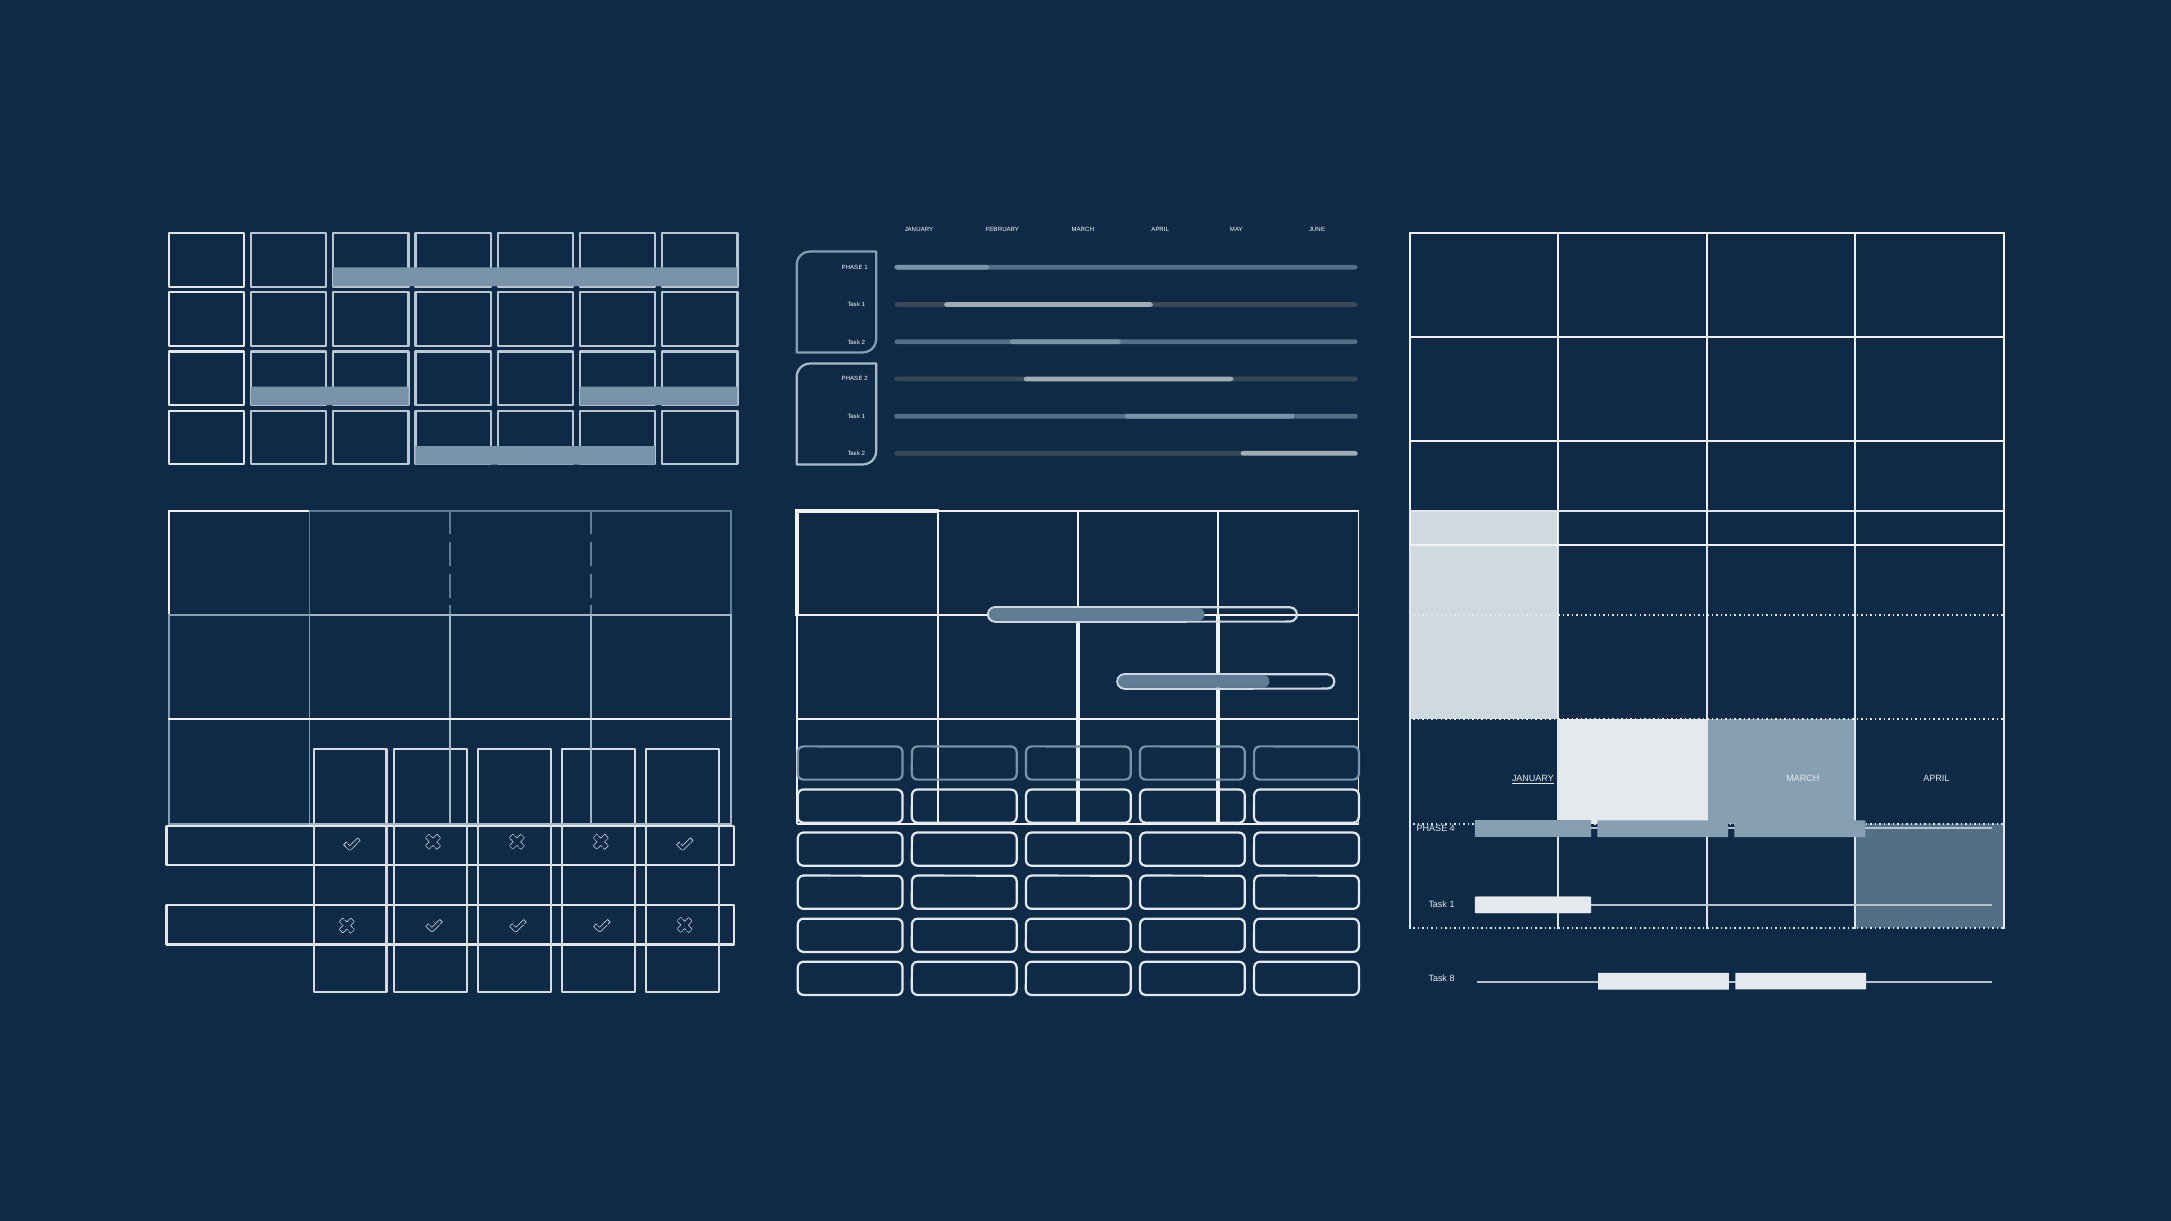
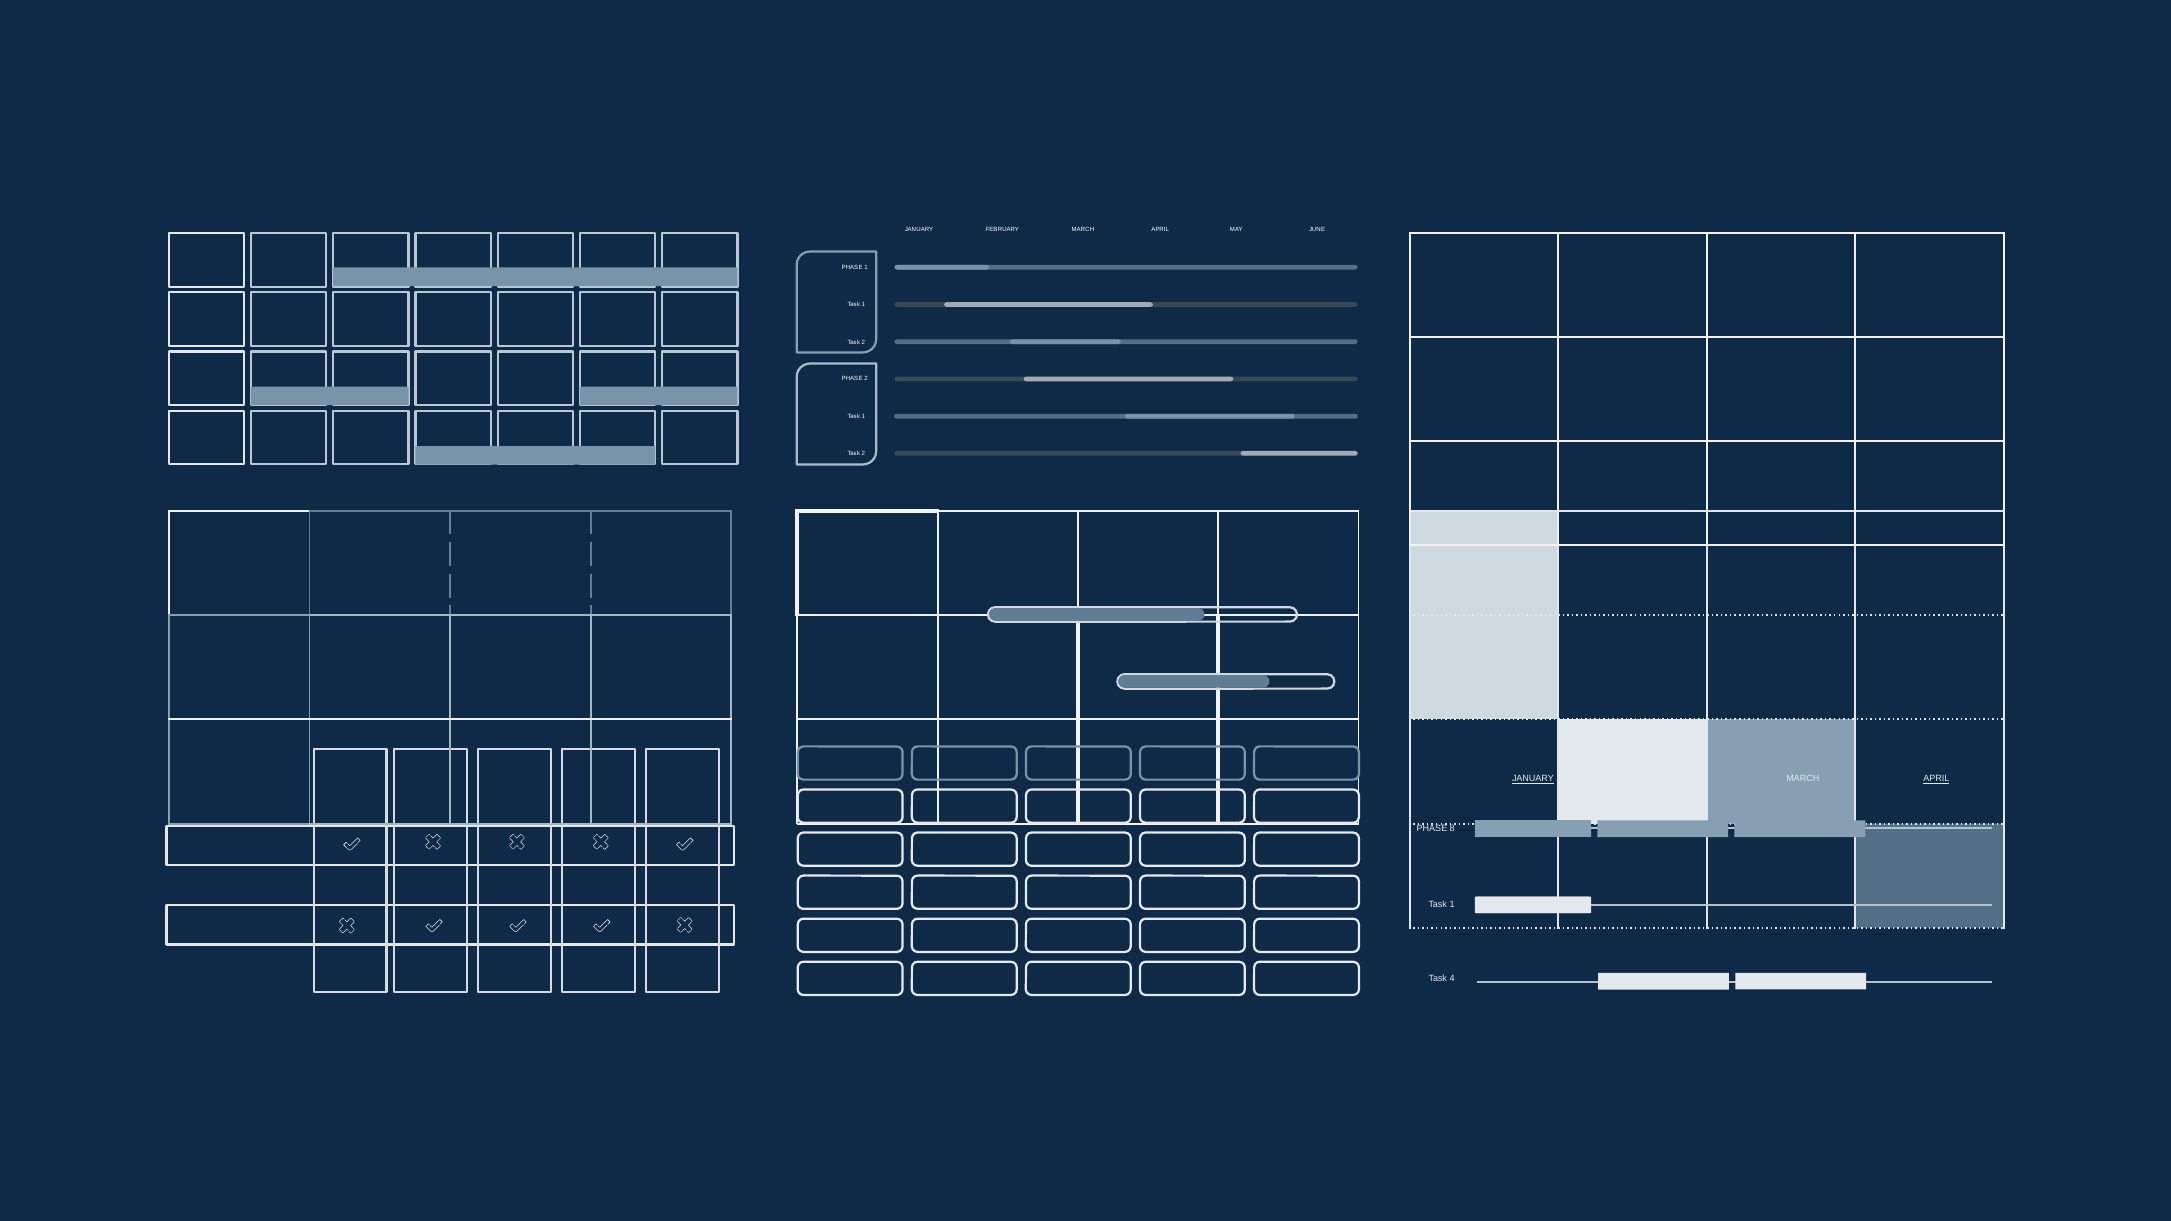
APRIL underline: none -> present (1936, 779)
4: 4 -> 8 (1452, 829)
8: 8 -> 4 (1452, 979)
